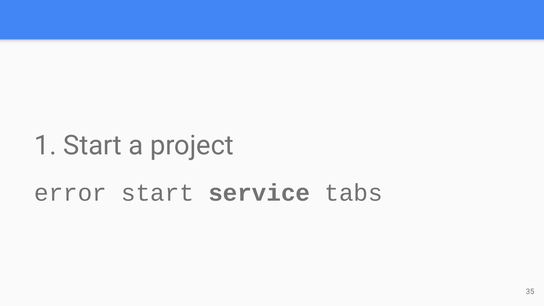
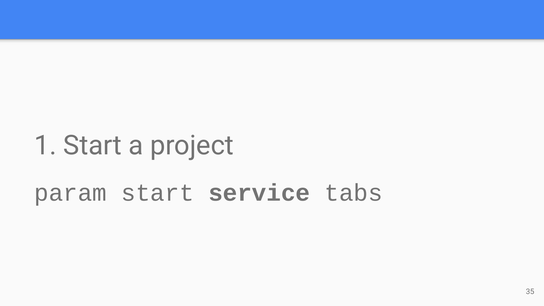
error: error -> param (70, 193)
